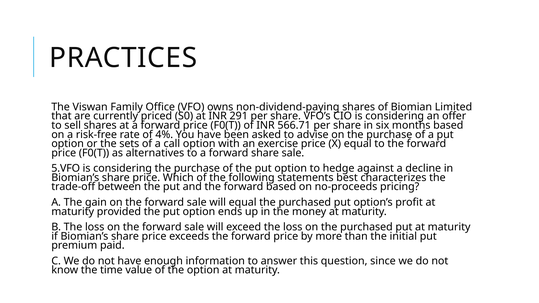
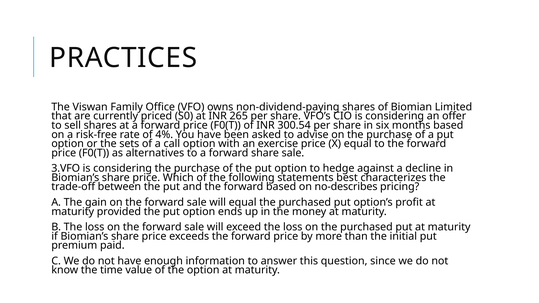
291: 291 -> 265 (239, 116)
566.71: 566.71 -> 300.54 (294, 125)
5.VFO: 5.VFO -> 3.VFO (66, 168)
no-proceeds: no-proceeds -> no-describes (346, 187)
